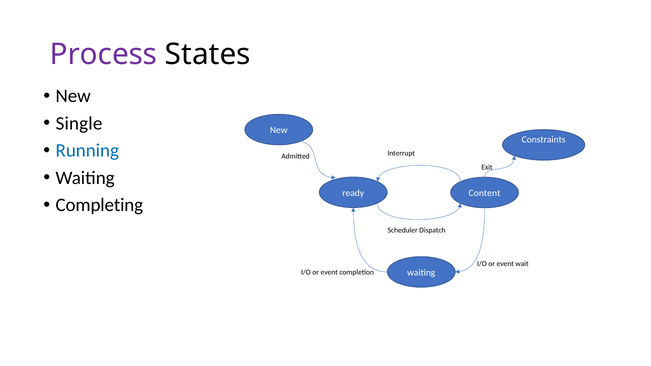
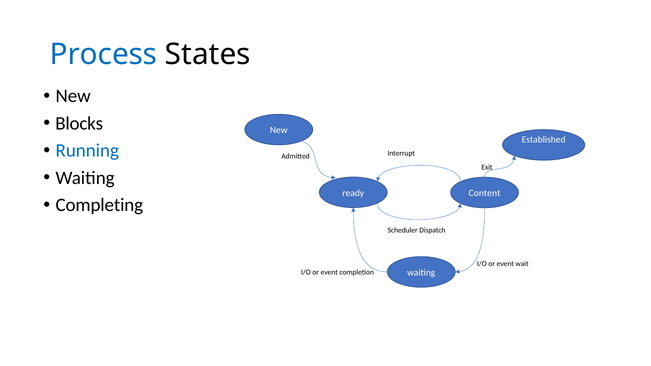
Process colour: purple -> blue (103, 55)
Single: Single -> Blocks (79, 123)
Constraints: Constraints -> Established (544, 140)
